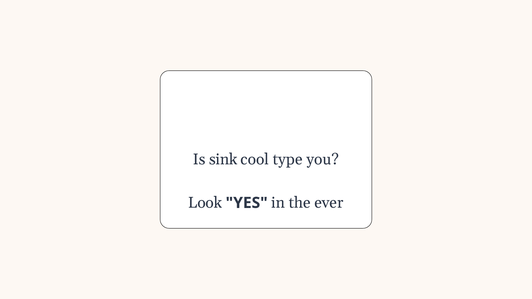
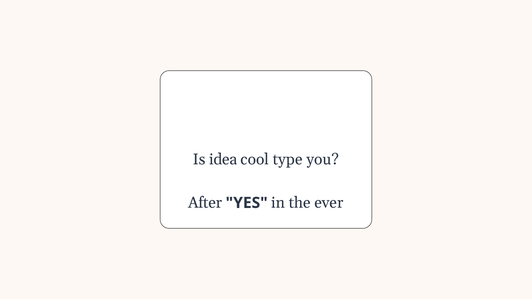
sink: sink -> idea (223, 160)
Look: Look -> After (205, 203)
